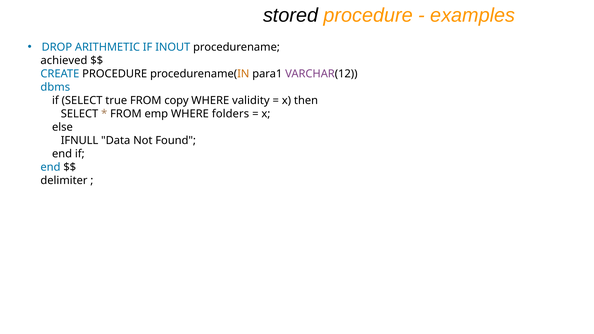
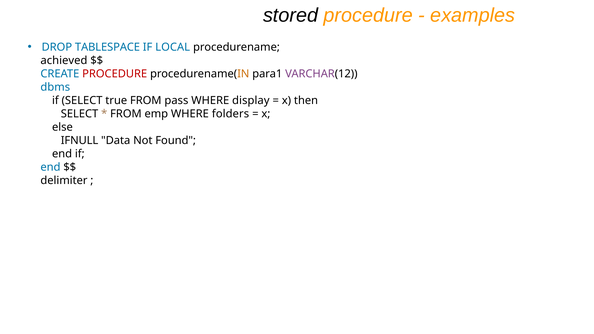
ARITHMETIC: ARITHMETIC -> TABLESPACE (108, 47)
INOUT: INOUT -> LOCAL (173, 47)
PROCEDURE colour: black -> red (115, 74)
copy: copy -> pass (176, 100)
validity: validity -> display (251, 100)
